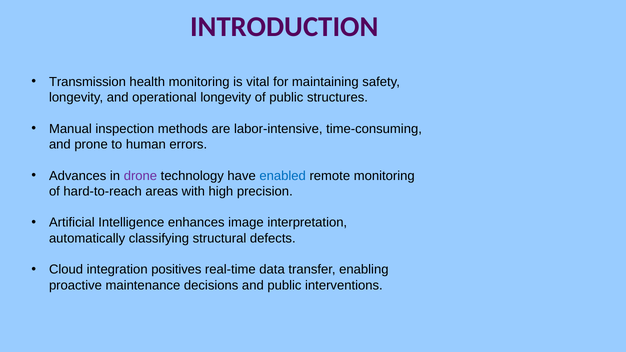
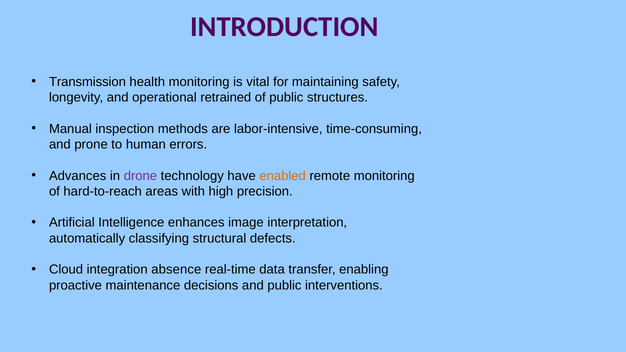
operational longevity: longevity -> retrained (226, 97)
enabled colour: blue -> orange (283, 176)
positives: positives -> absence (176, 270)
